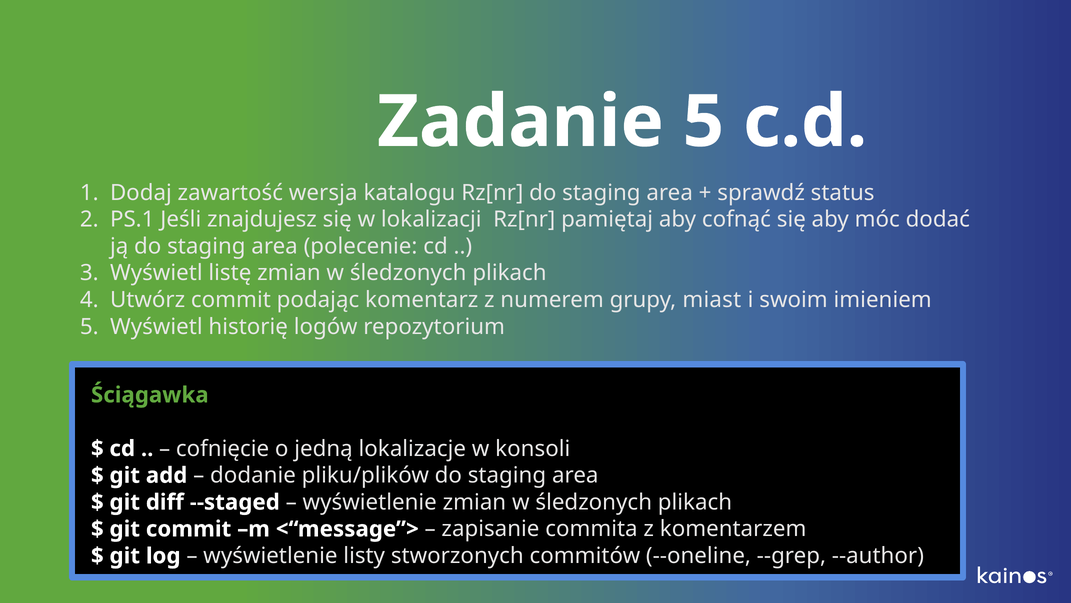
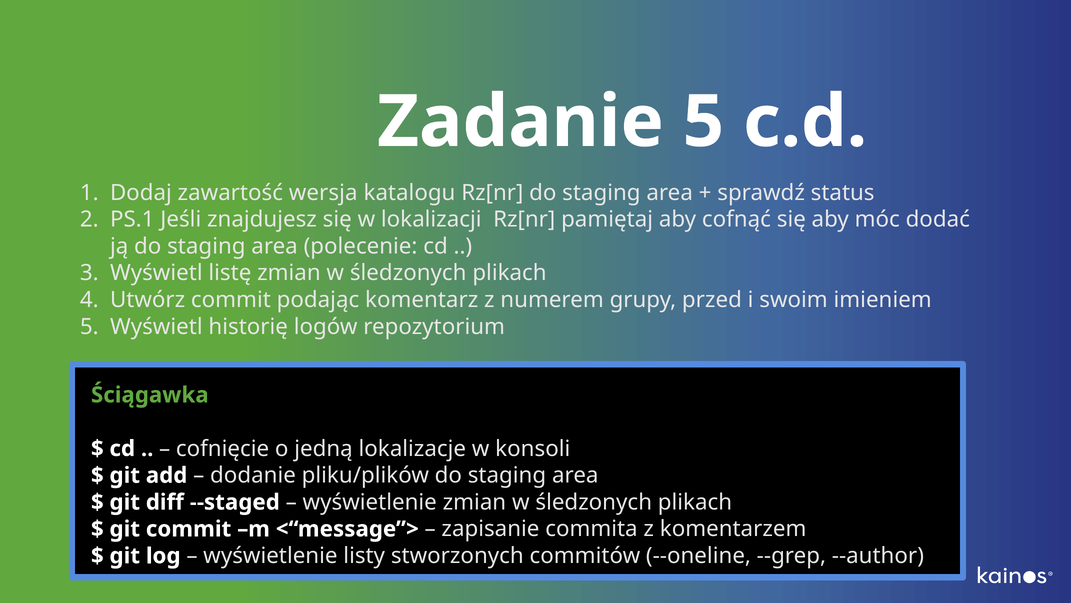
miast: miast -> przed (712, 300)
